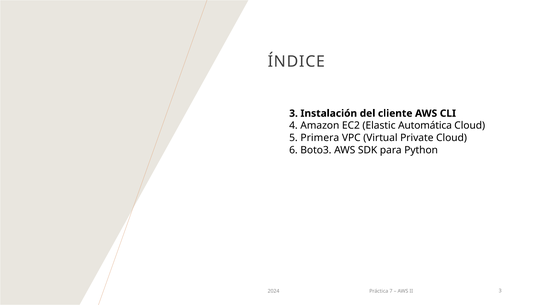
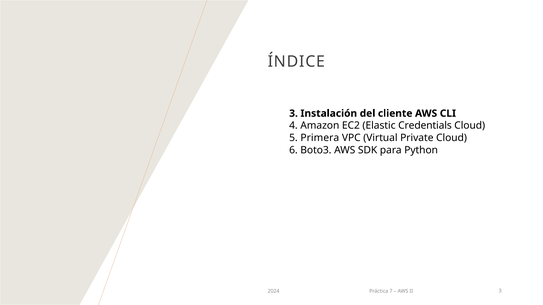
Automática: Automática -> Credentials (425, 126)
